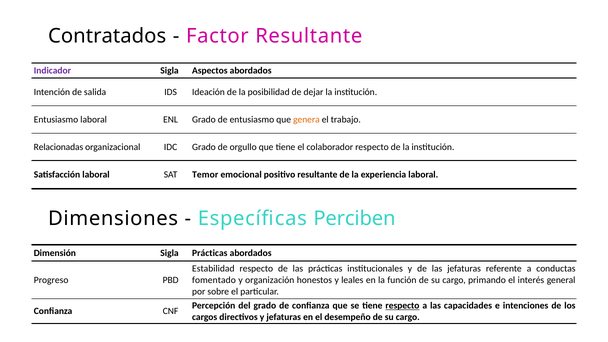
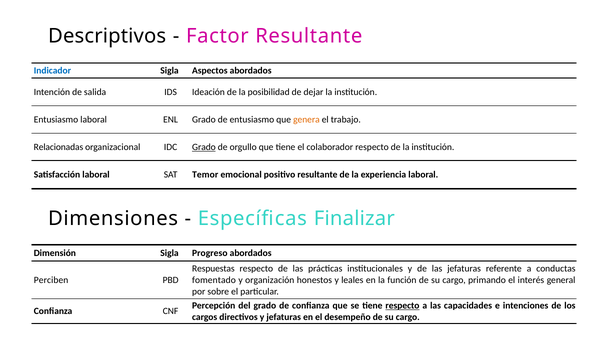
Contratados: Contratados -> Descriptivos (107, 36)
Indicador colour: purple -> blue (52, 71)
Grado underline: none -> present (204, 147)
Perciben: Perciben -> Finalizar (354, 219)
Sigla Prácticas: Prácticas -> Progreso (210, 253)
Estabilidad: Estabilidad -> Respuestas (213, 268)
Progreso: Progreso -> Perciben (51, 280)
